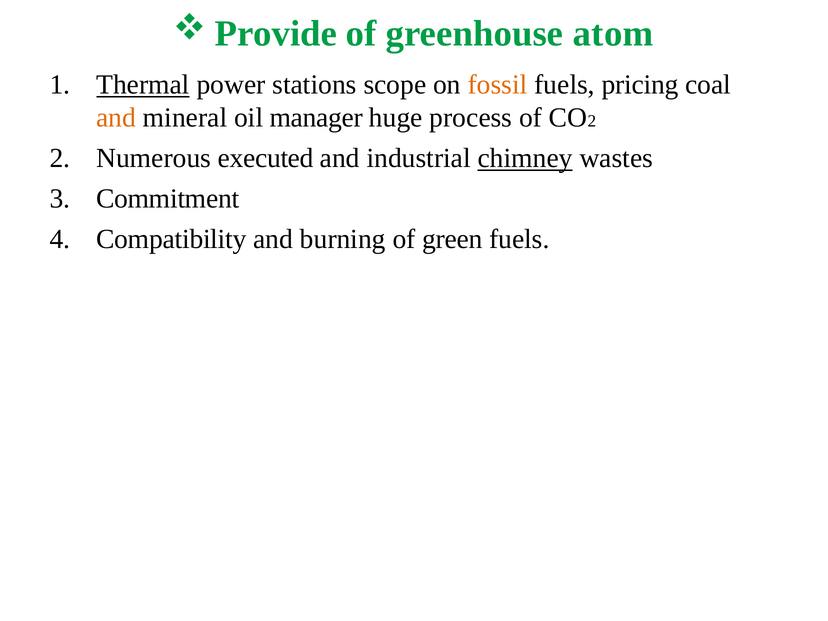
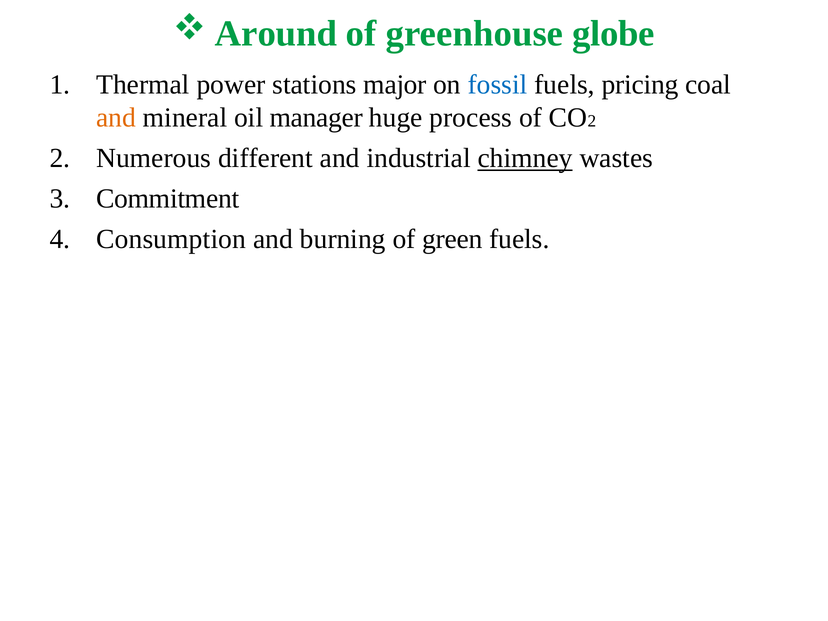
Provide: Provide -> Around (276, 34)
atom: atom -> globe (613, 34)
Thermal underline: present -> none (143, 85)
scope: scope -> major (395, 85)
fossil colour: orange -> blue (498, 85)
executed: executed -> different (266, 158)
Compatibility: Compatibility -> Consumption (171, 239)
